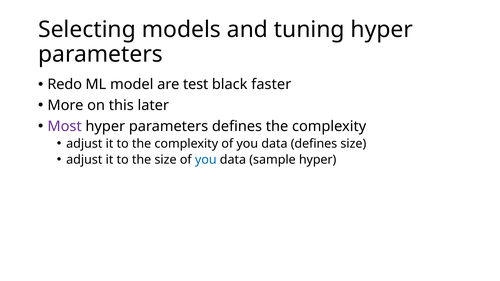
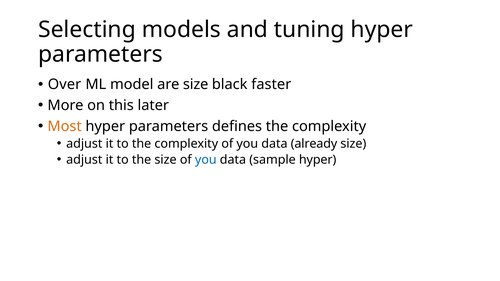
Redo: Redo -> Over (65, 85)
are test: test -> size (196, 85)
Most colour: purple -> orange (65, 126)
data defines: defines -> already (314, 144)
